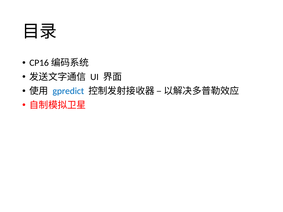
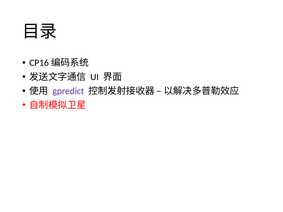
gpredict colour: blue -> purple (68, 91)
